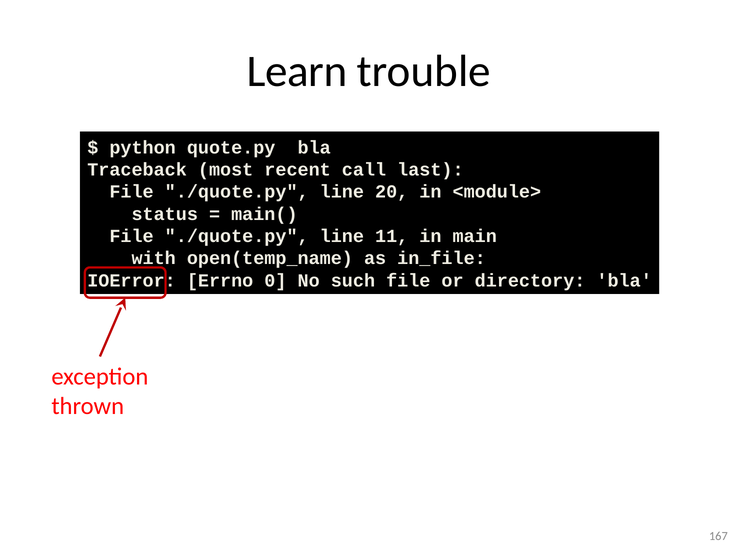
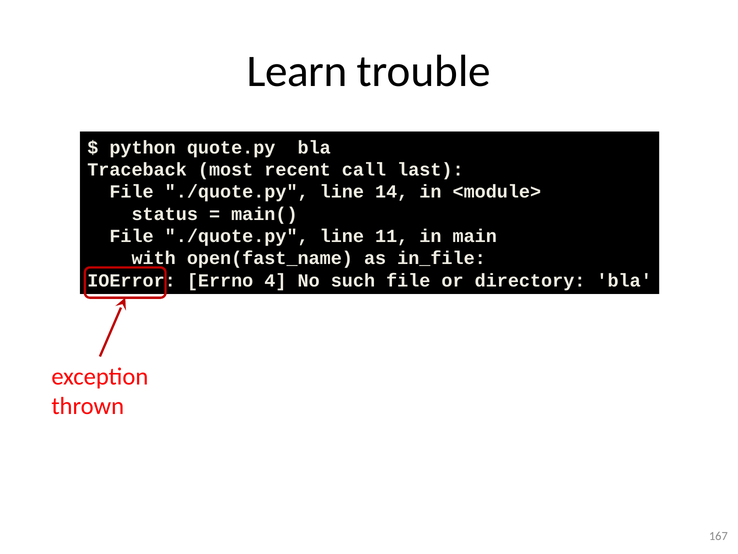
20: 20 -> 14 (392, 192)
open(temp_name: open(temp_name -> open(fast_name (270, 258)
0: 0 -> 4 (275, 280)
